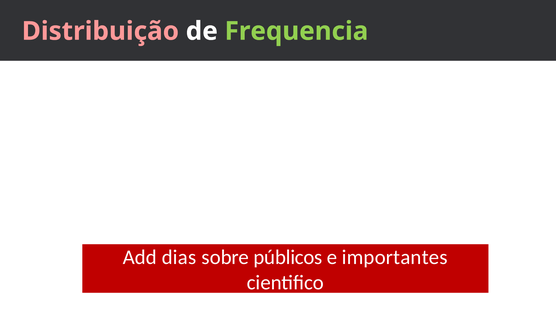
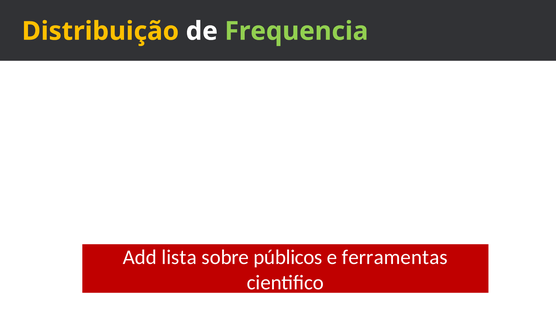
Distribuição colour: pink -> yellow (100, 31)
dias: dias -> lista (179, 257)
importantes: importantes -> ferramentas (395, 257)
